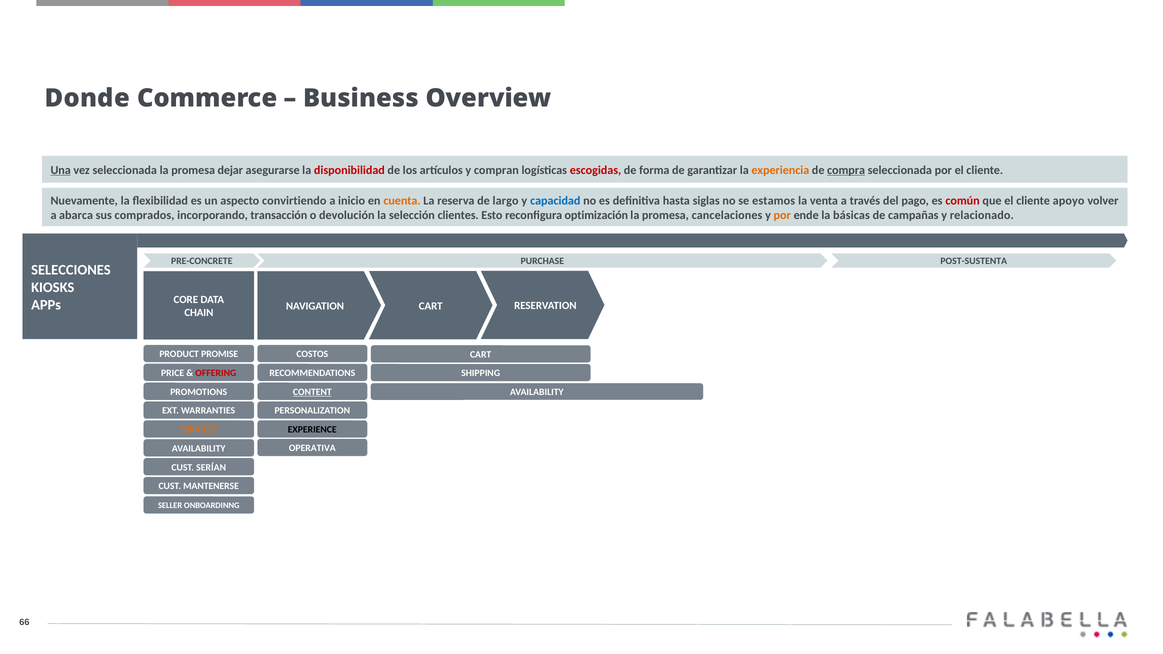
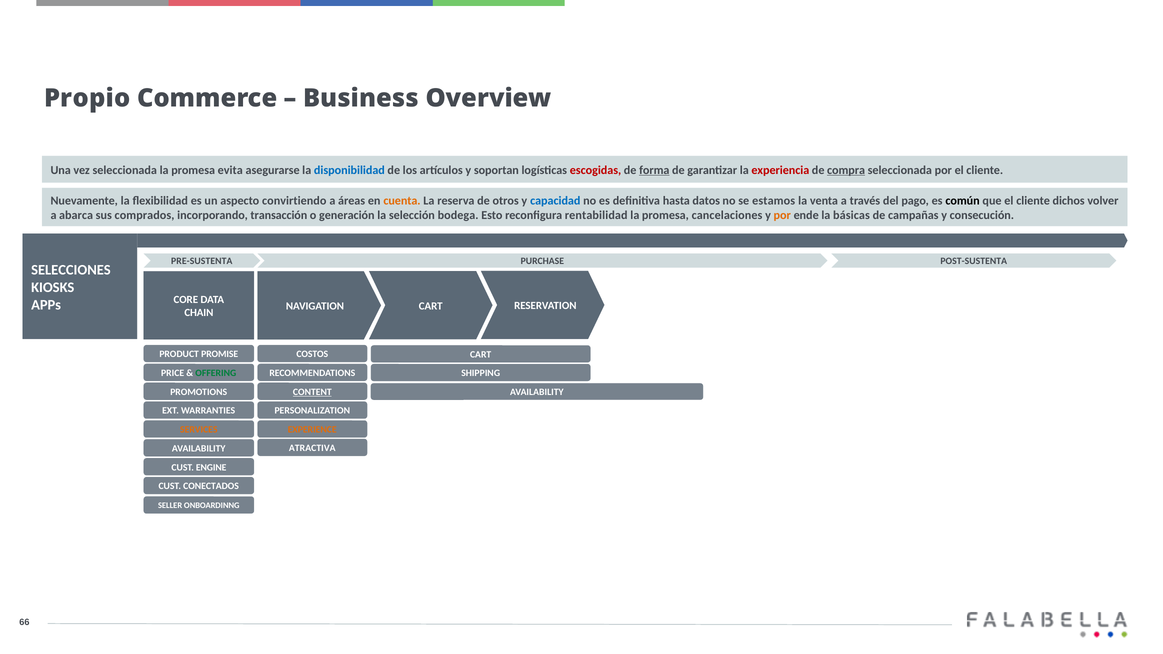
Donde: Donde -> Propio (87, 99)
Una underline: present -> none (61, 170)
dejar: dejar -> evita (230, 170)
disponibilidad colour: red -> blue (349, 170)
compran: compran -> soportan (496, 170)
forma underline: none -> present (654, 170)
experiencia colour: orange -> red (780, 170)
inicio: inicio -> áreas (352, 201)
largo: largo -> otros (506, 201)
siglas: siglas -> datos (706, 201)
común colour: red -> black (963, 201)
apoyo: apoyo -> dichos (1069, 201)
devolución: devolución -> generación (347, 215)
clientes: clientes -> bodega (458, 215)
optimización: optimización -> rentabilidad (596, 215)
relacionado: relacionado -> consecución (982, 215)
PRE-CONCRETE: PRE-CONCRETE -> PRE-SUSTENTA (202, 261)
OFFERING colour: red -> green (216, 373)
EXPERIENCE colour: black -> orange (312, 430)
OPERATIVA: OPERATIVA -> ATRACTIVA (312, 448)
SERÍAN: SERÍAN -> ENGINE (211, 468)
MANTENERSE: MANTENERSE -> CONECTADOS (211, 486)
